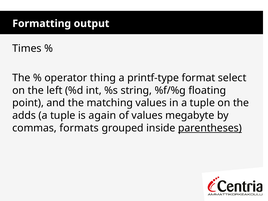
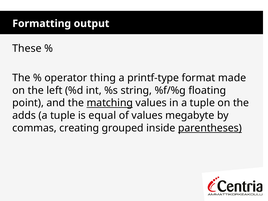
Times: Times -> These (27, 48)
select: select -> made (232, 78)
matching underline: none -> present (110, 103)
again: again -> equal (102, 115)
formats: formats -> creating (79, 128)
